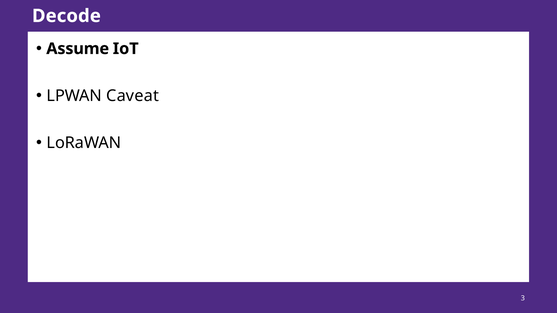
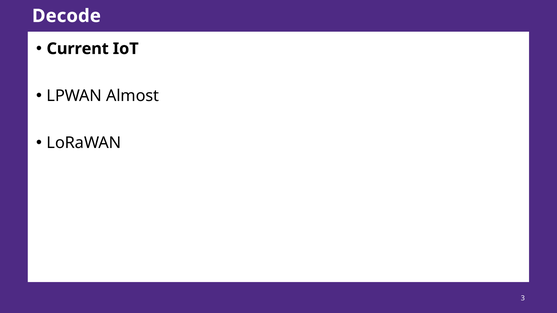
Assume: Assume -> Current (78, 49)
Caveat: Caveat -> Almost (133, 96)
